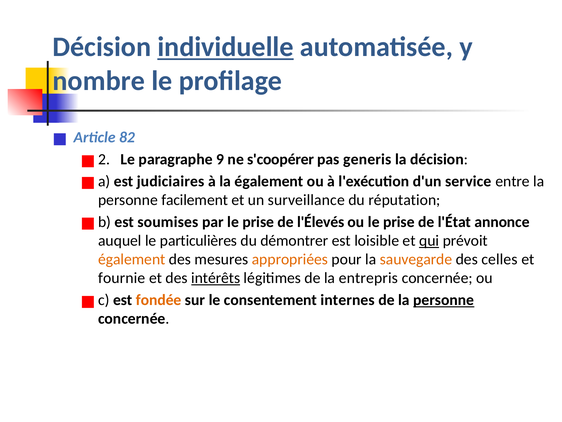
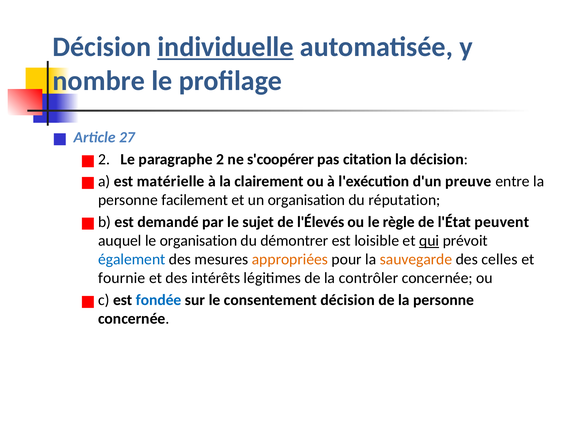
82: 82 -> 27 (127, 137)
9: 9 -> 2 (220, 159)
generis: generis -> citation (367, 159)
judiciaires: judiciaires -> matérielle (171, 181)
la également: également -> clairement (269, 181)
service: service -> preuve (468, 181)
un surveillance: surveillance -> organisation (307, 200)
soumises: soumises -> demandé (168, 222)
par le prise: prise -> sujet (258, 222)
ou le prise: prise -> règle (399, 222)
annonce: annonce -> peuvent (502, 222)
le particulières: particulières -> organisation (199, 240)
également colour: orange -> blue (132, 259)
intérêts underline: present -> none (216, 278)
entrepris: entrepris -> contrôler (368, 278)
fondée colour: orange -> blue (159, 300)
consentement internes: internes -> décision (348, 300)
personne underline: present -> none (444, 300)
